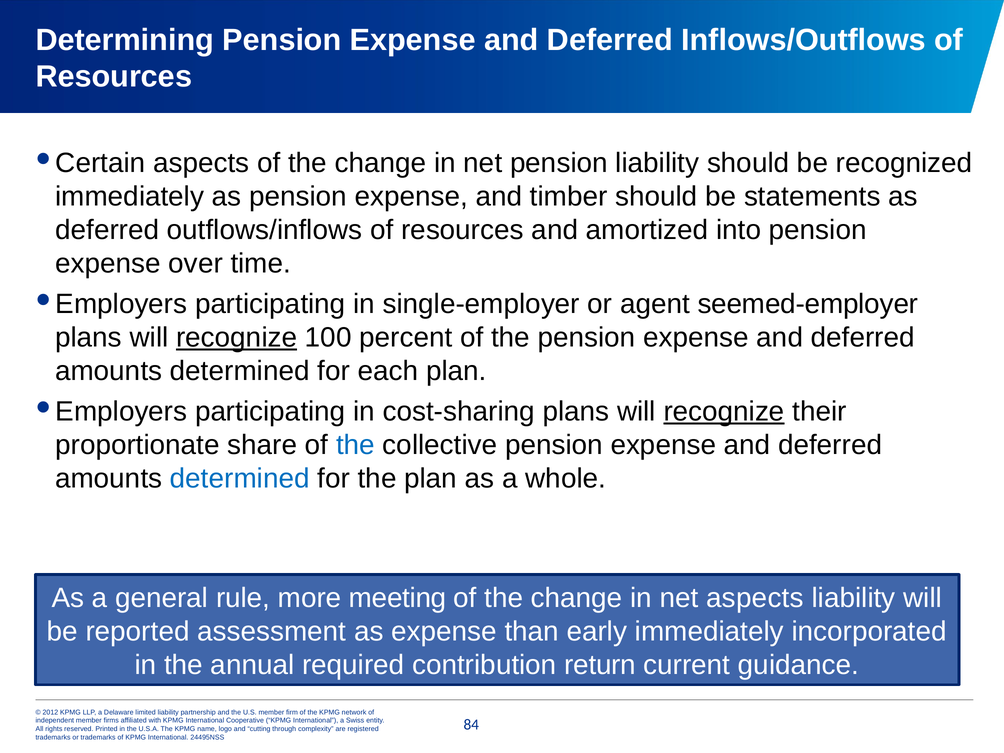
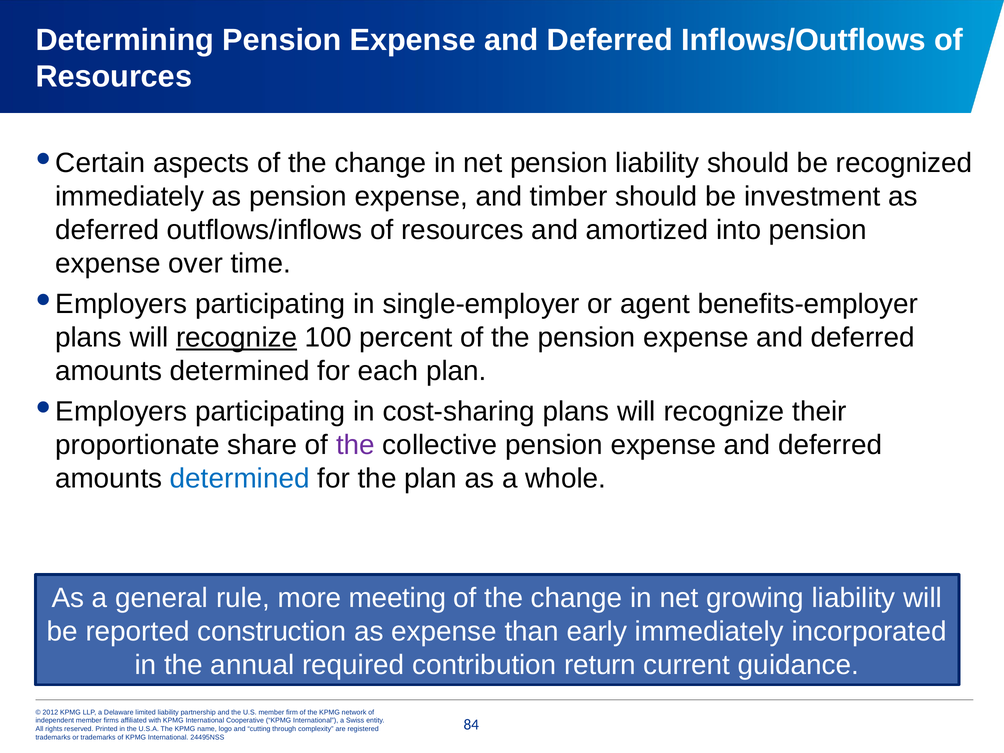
statements: statements -> investment (812, 197)
seemed-employer: seemed-employer -> benefits-employer (808, 304)
recognize underline: present -> none (724, 411)
the colour: blue -> purple (355, 445)
net aspects: aspects -> growing (755, 598)
assessment: assessment -> construction (272, 632)
